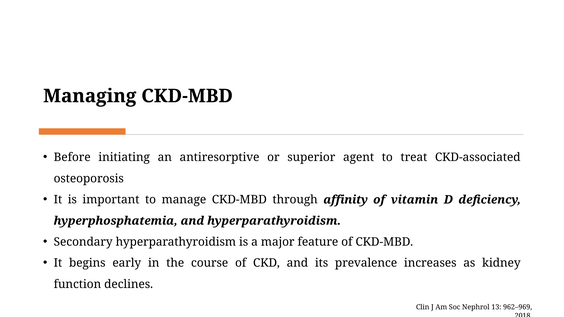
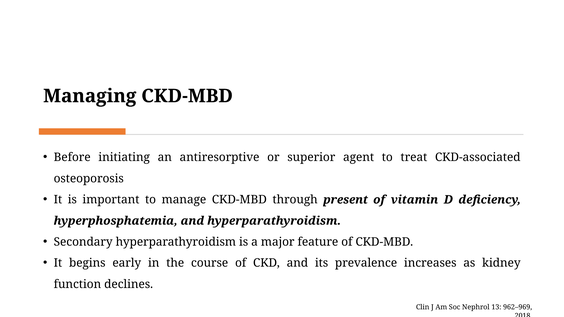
affinity: affinity -> present (346, 200)
